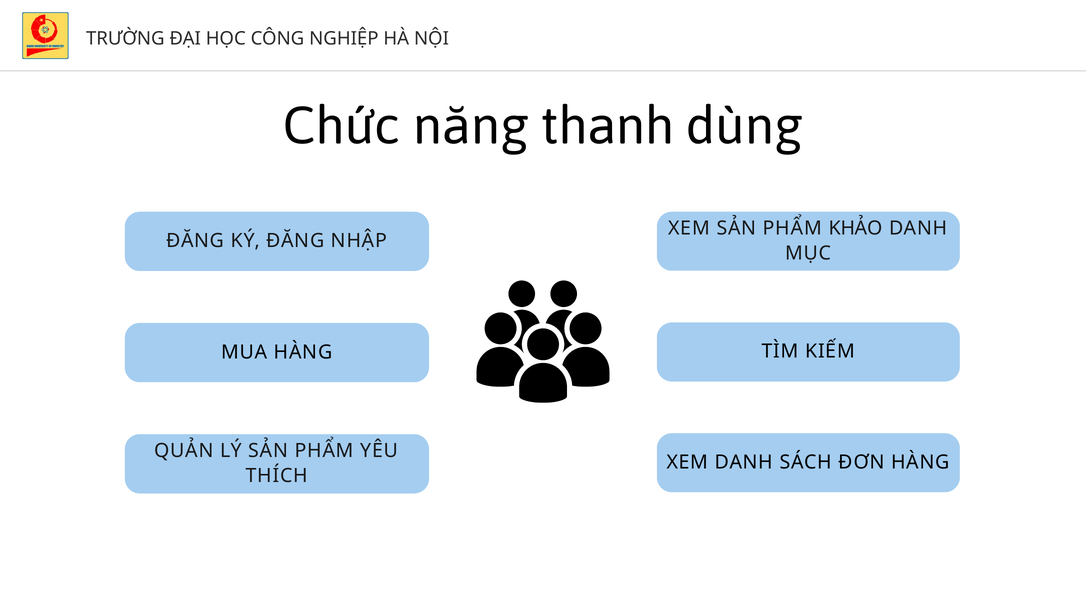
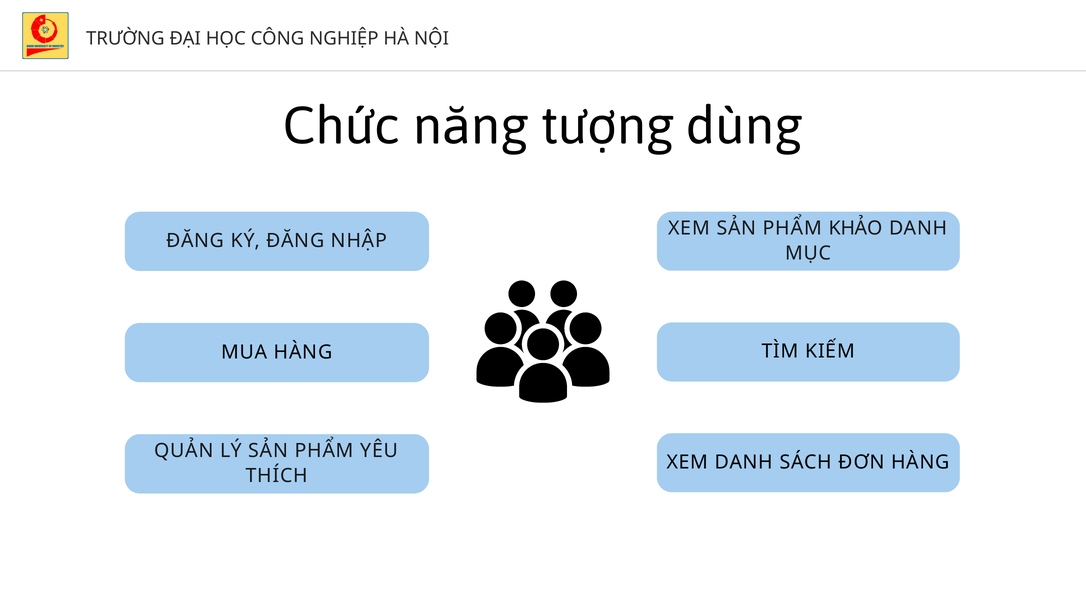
thanh: thanh -> tượng (608, 126)
